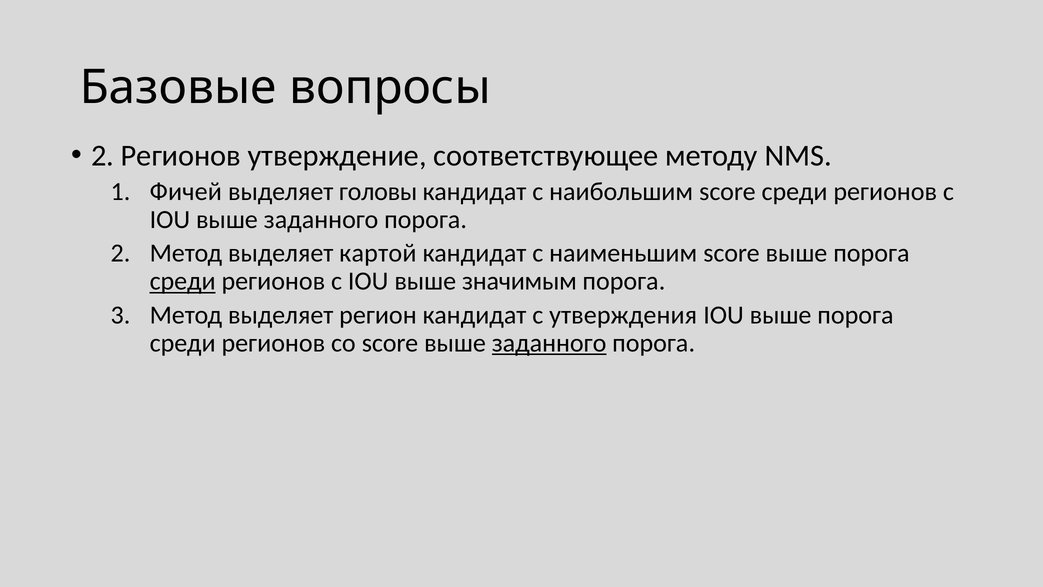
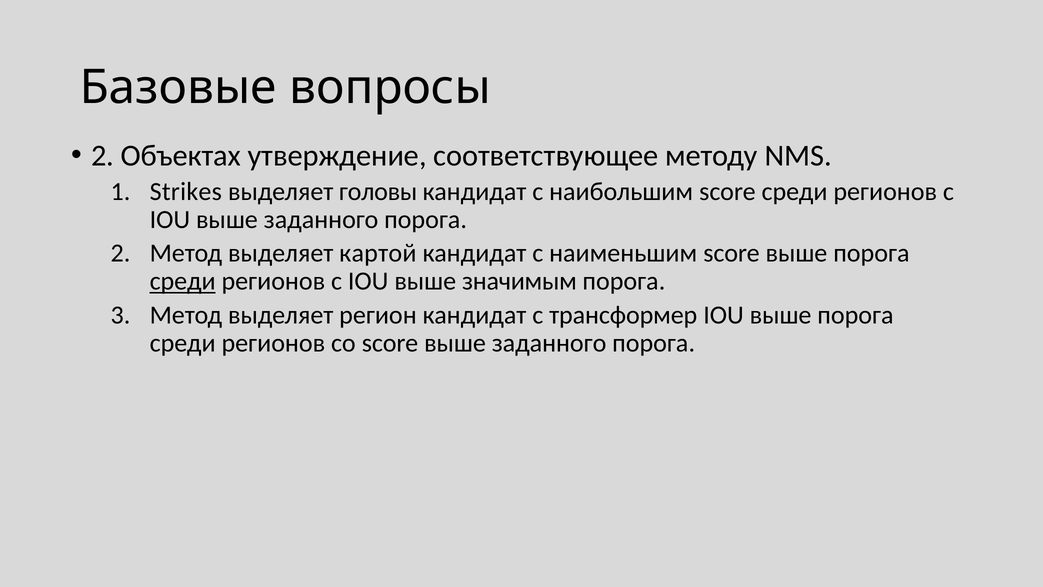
2 Регионов: Регионов -> Объектах (181, 155)
Фичей: Фичей -> Strikes (186, 191)
утверждения: утверждения -> трансформер (623, 315)
заданного underline: present -> none (549, 343)
